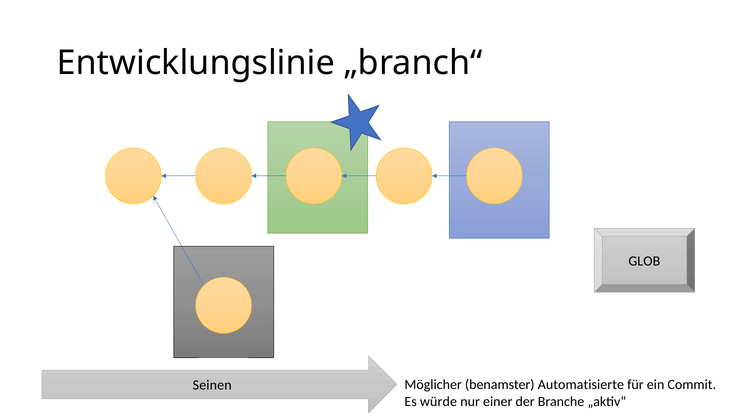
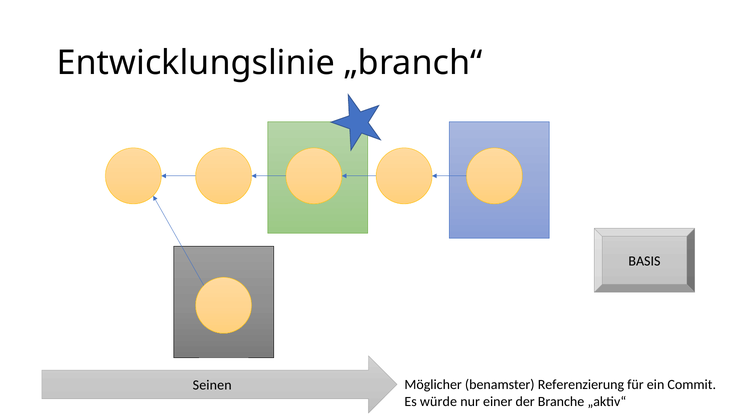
GLOB: GLOB -> BASIS (644, 261)
Automatisierte: Automatisierte -> Referenzierung (581, 384)
